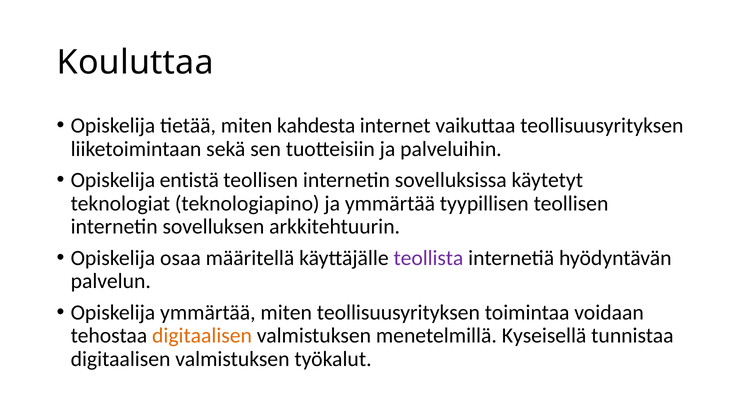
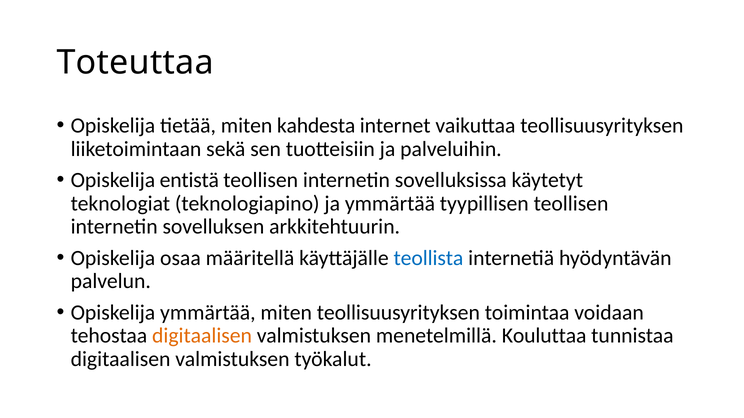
Kouluttaa: Kouluttaa -> Toteuttaa (135, 62)
teollista colour: purple -> blue (428, 258)
Kyseisellä: Kyseisellä -> Kouluttaa (544, 336)
